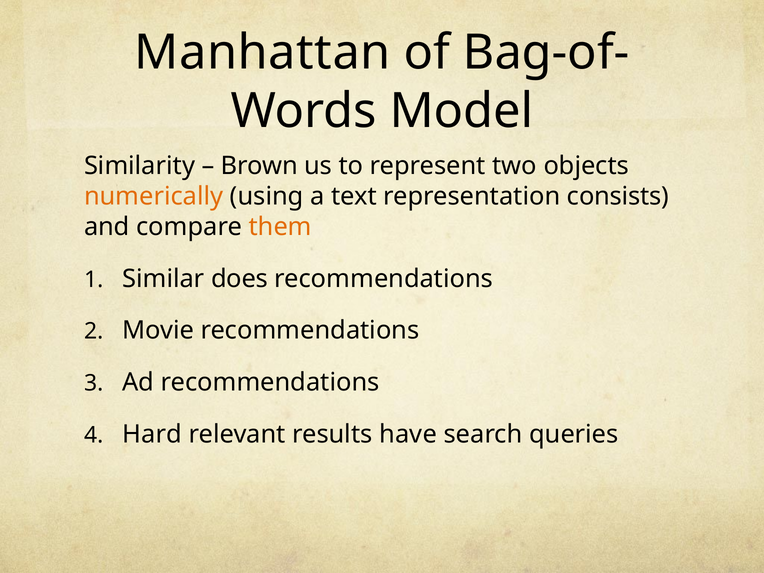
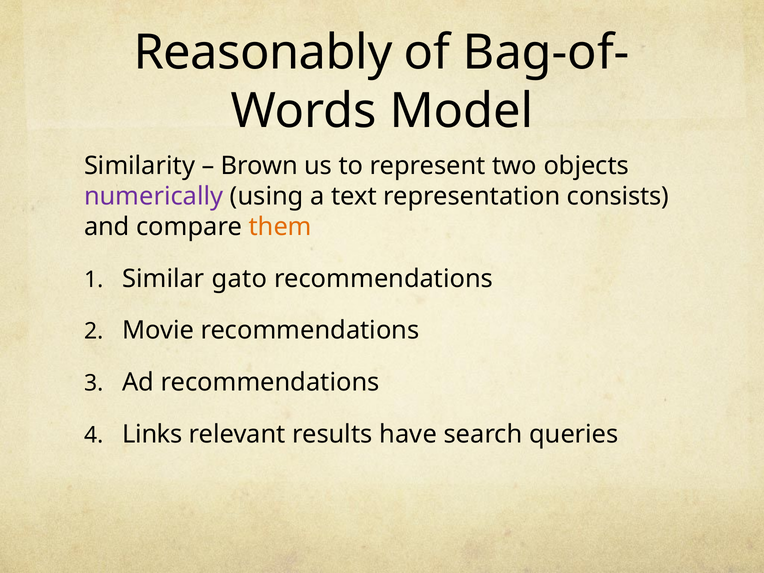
Manhattan: Manhattan -> Reasonably (263, 52)
numerically colour: orange -> purple (154, 196)
does: does -> gato (239, 279)
Hard: Hard -> Links (152, 434)
